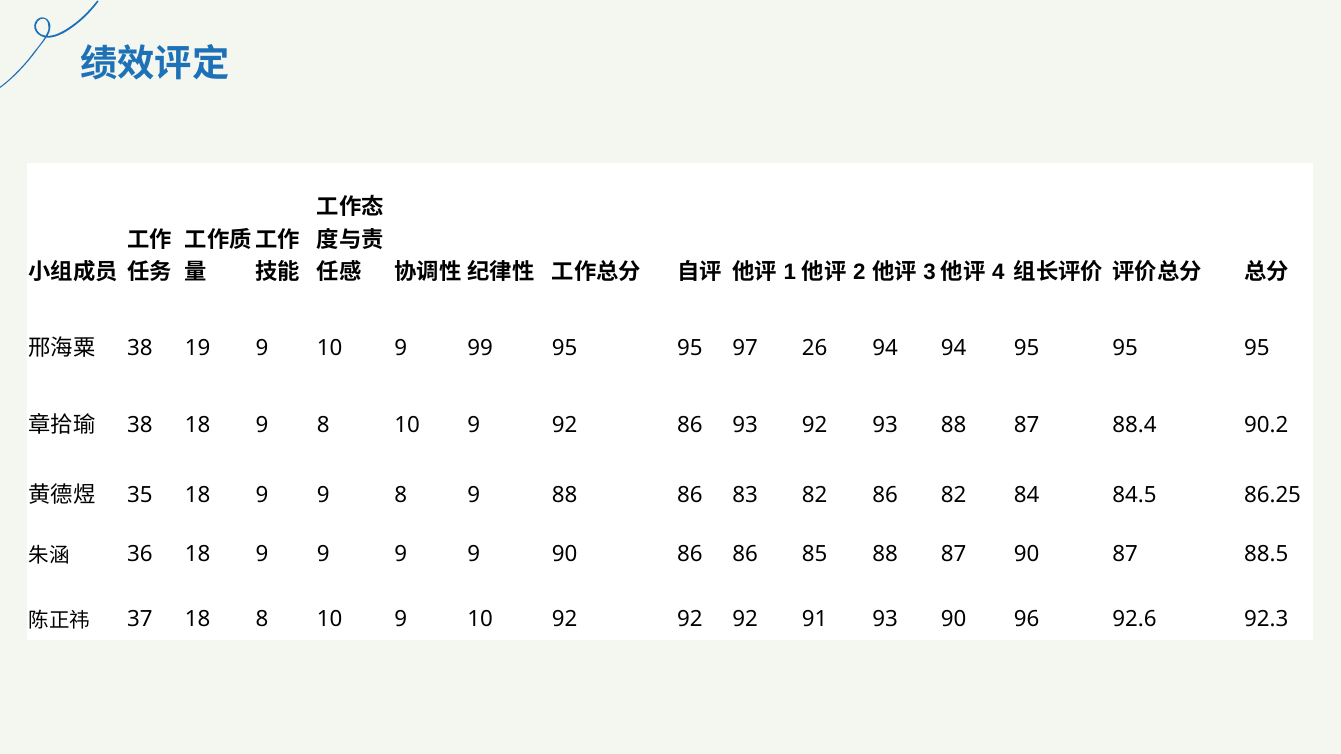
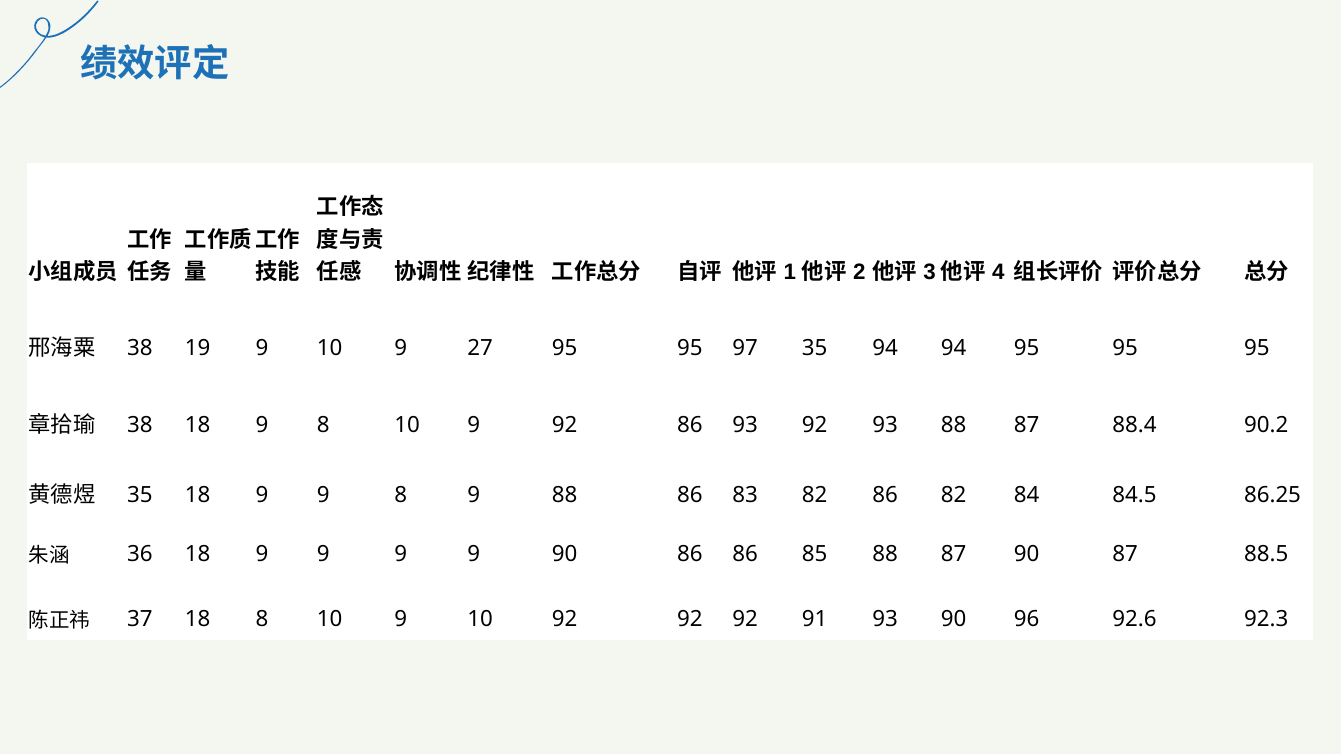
99: 99 -> 27 (480, 348)
97 26: 26 -> 35 (815, 348)
